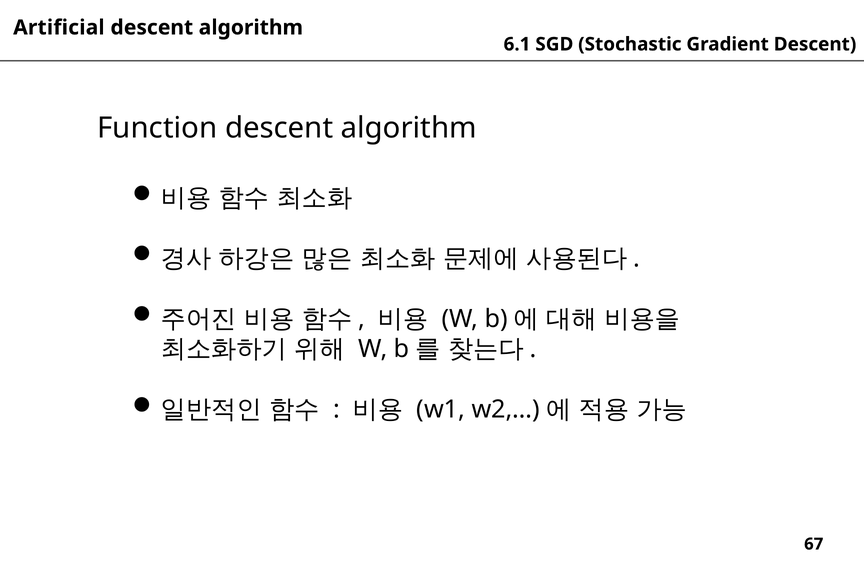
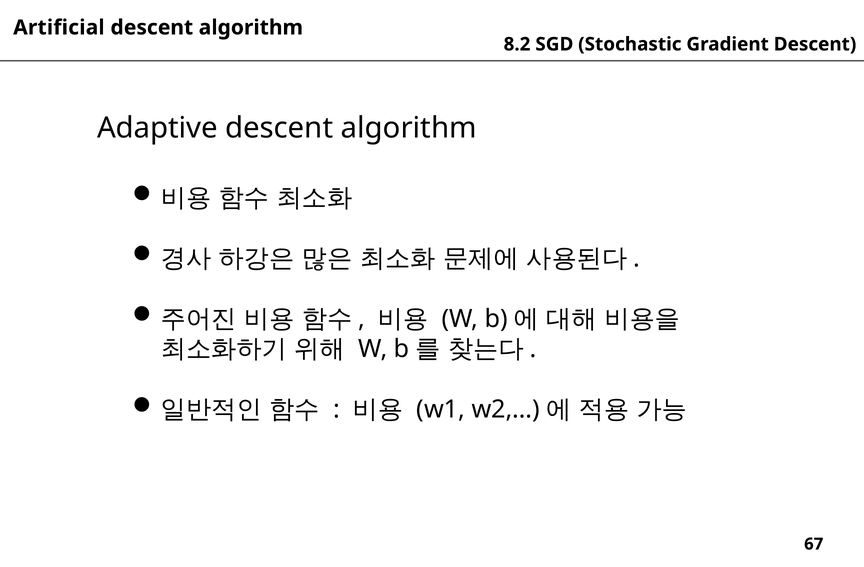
6.1: 6.1 -> 8.2 (517, 44)
Function: Function -> Adaptive (157, 128)
